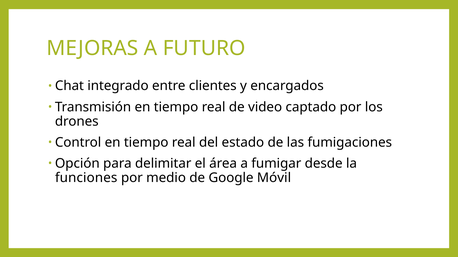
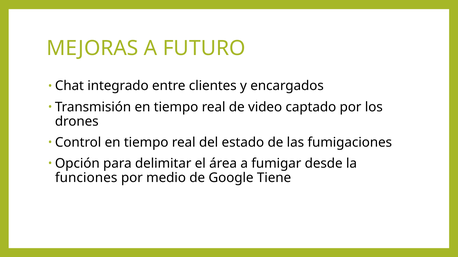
Móvil: Móvil -> Tiene (274, 178)
